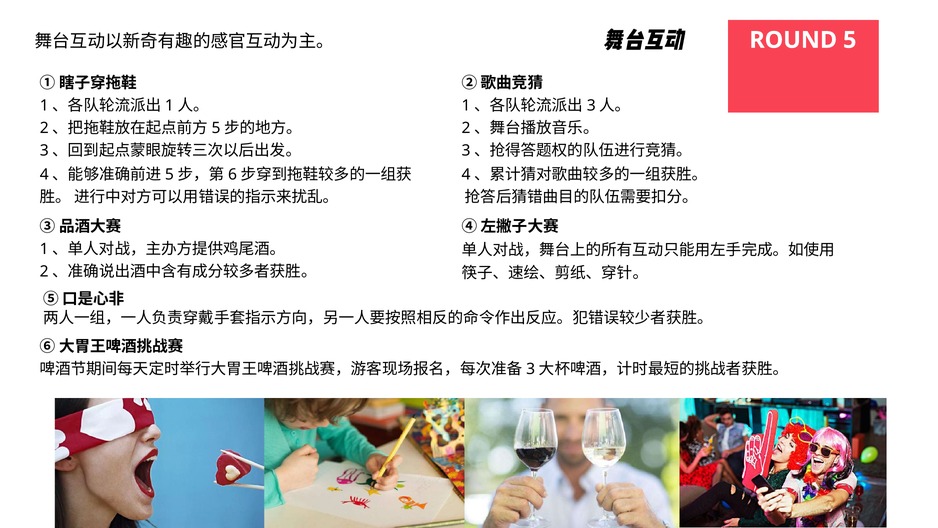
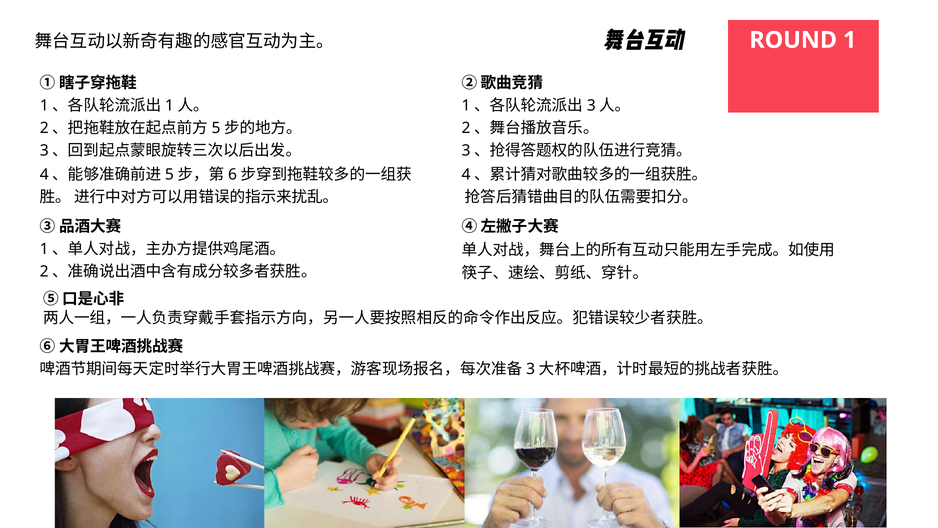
5: 5 -> 1 (850, 40)
